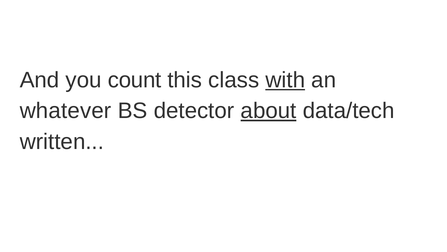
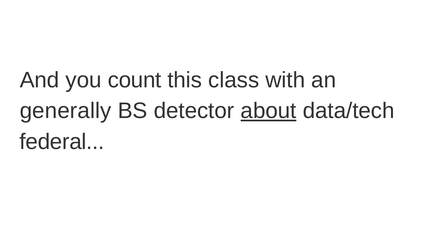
with underline: present -> none (285, 80)
whatever: whatever -> generally (66, 111)
written: written -> federal (62, 141)
